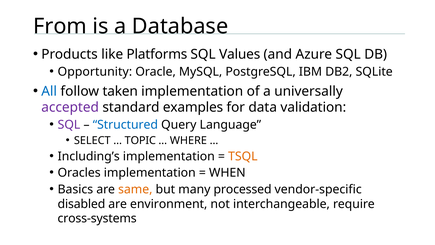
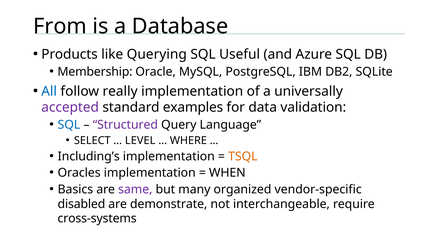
Platforms: Platforms -> Querying (157, 54)
Values: Values -> Useful (240, 54)
Opportunity: Opportunity -> Membership (95, 72)
taken: taken -> really (120, 91)
SQL colour: purple -> blue (69, 125)
Structured colour: blue -> purple (125, 125)
TOPIC: TOPIC -> LEVEL (140, 140)
same colour: orange -> purple (135, 189)
processed: processed -> organized (242, 189)
environment: environment -> demonstrate (169, 204)
